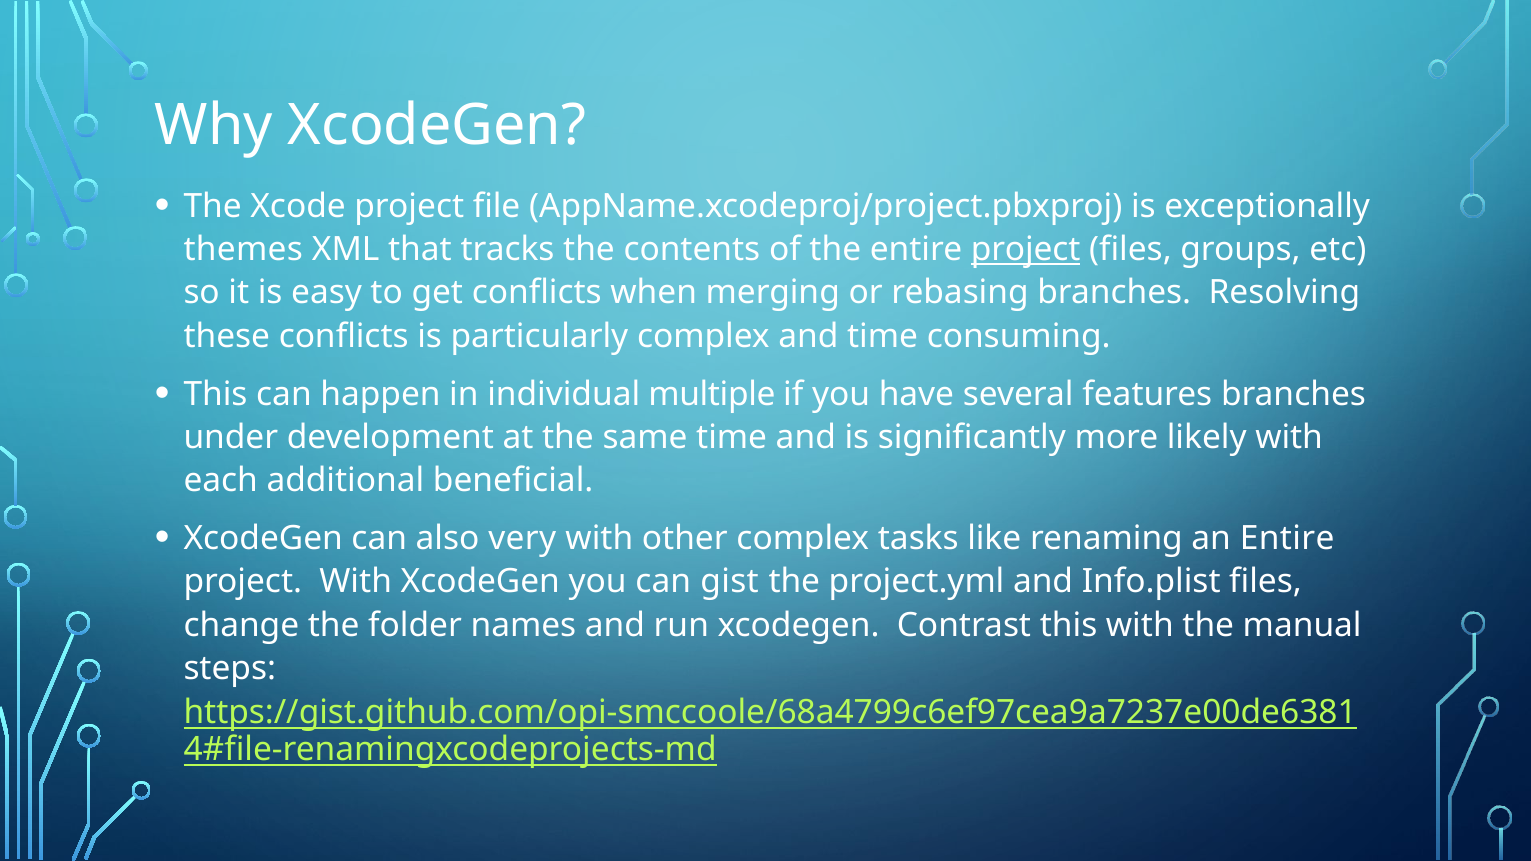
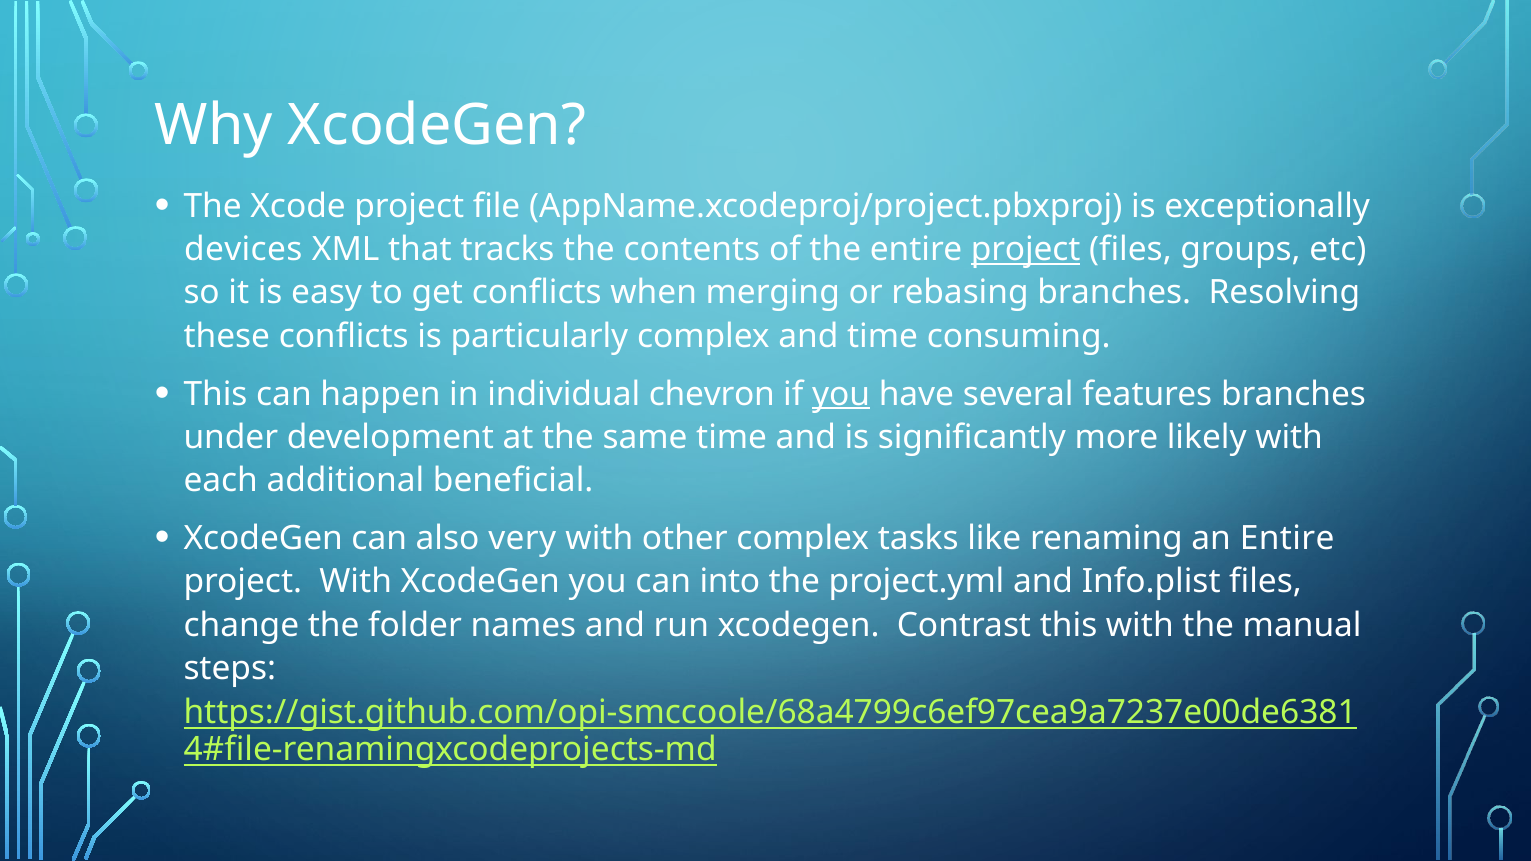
themes: themes -> devices (243, 250)
multiple: multiple -> chevron (712, 394)
you underline: none -> present (841, 394)
gist: gist -> into (730, 582)
